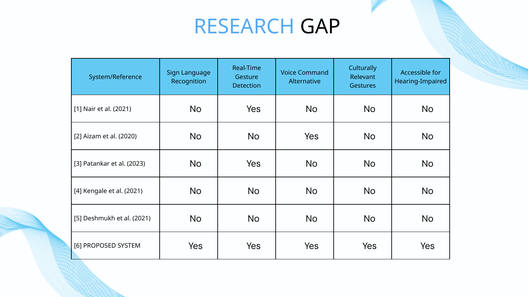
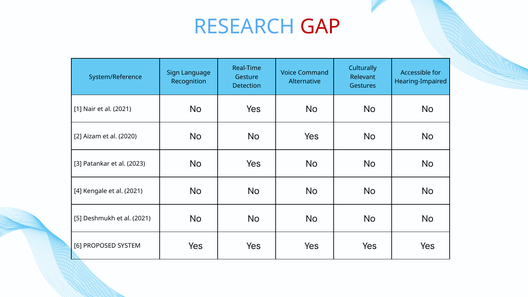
GAP colour: black -> red (320, 27)
